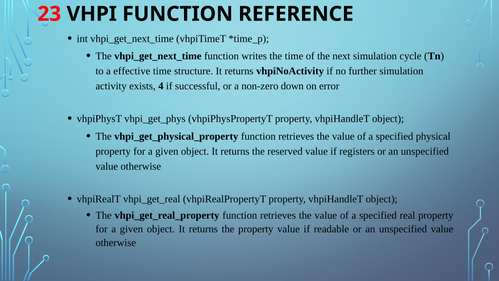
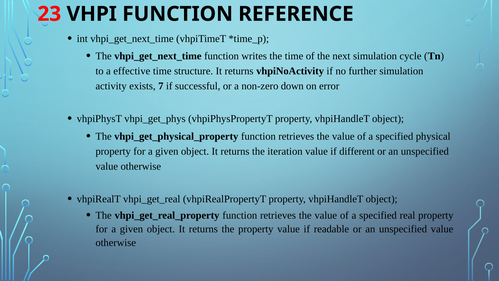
4: 4 -> 7 (161, 86)
reserved: reserved -> iteration (285, 151)
registers: registers -> different (357, 151)
